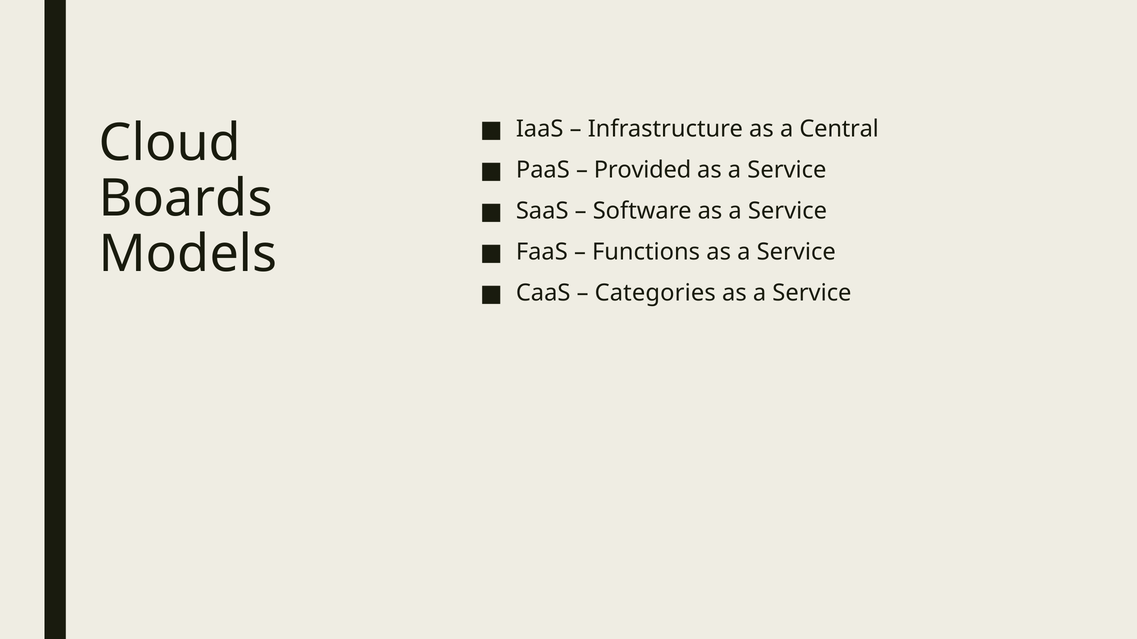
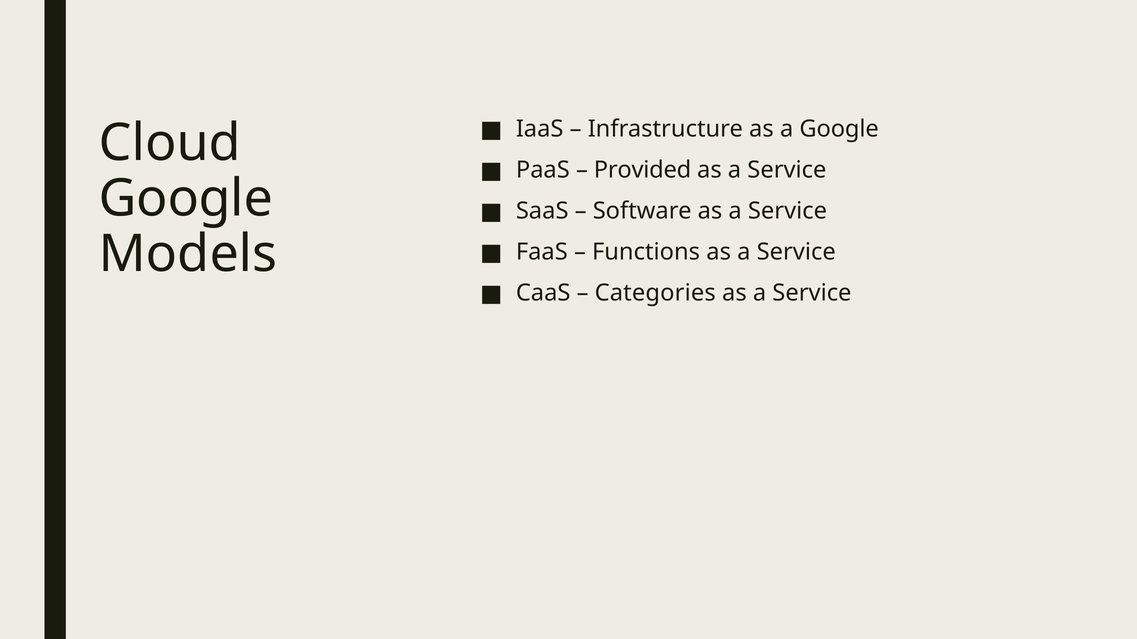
a Central: Central -> Google (839, 129)
Boards: Boards -> Google (186, 199)
